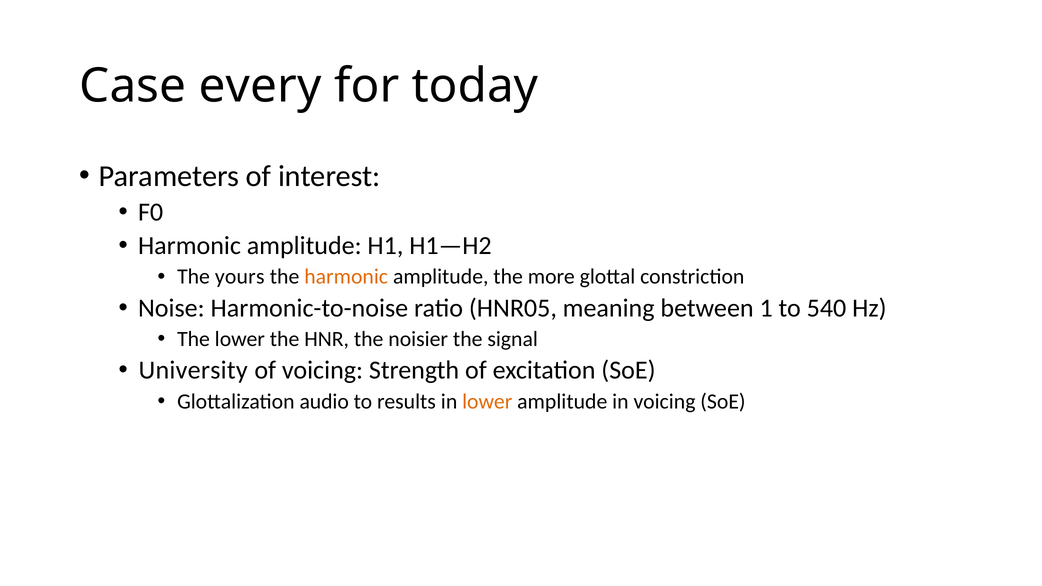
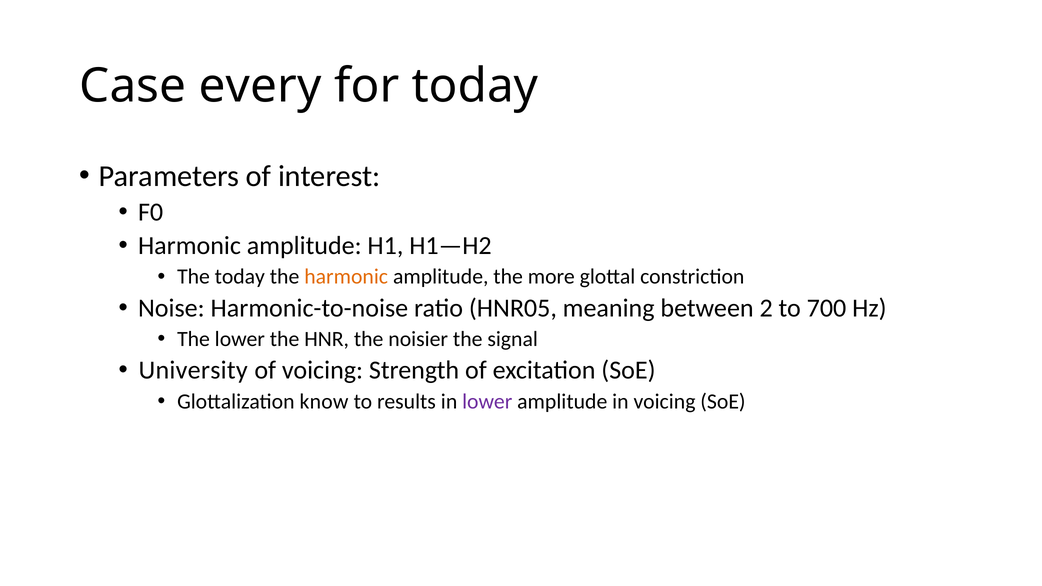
The yours: yours -> today (240, 277)
1: 1 -> 2 (766, 308)
540: 540 -> 700 (826, 308)
audio: audio -> know (324, 402)
lower colour: orange -> purple (487, 402)
